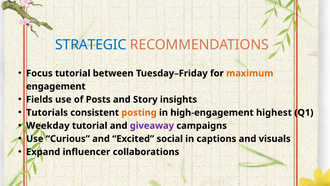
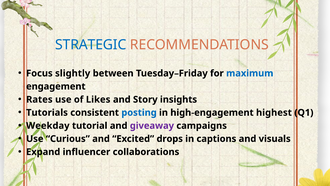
Focus tutorial: tutorial -> slightly (73, 73)
maximum colour: orange -> blue (250, 73)
Fields: Fields -> Rates (39, 99)
Posts: Posts -> Likes (98, 99)
posting colour: orange -> blue (139, 112)
social: social -> drops (170, 139)
